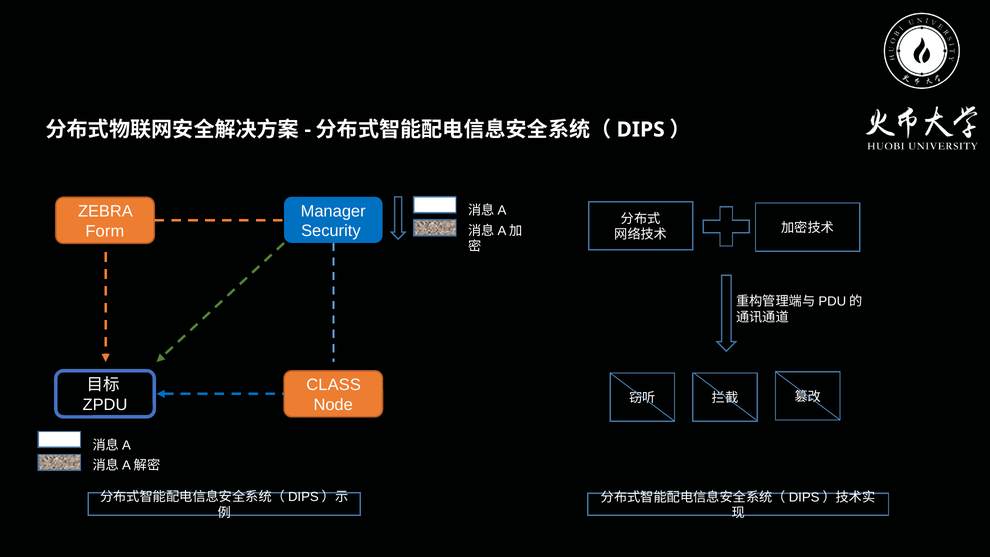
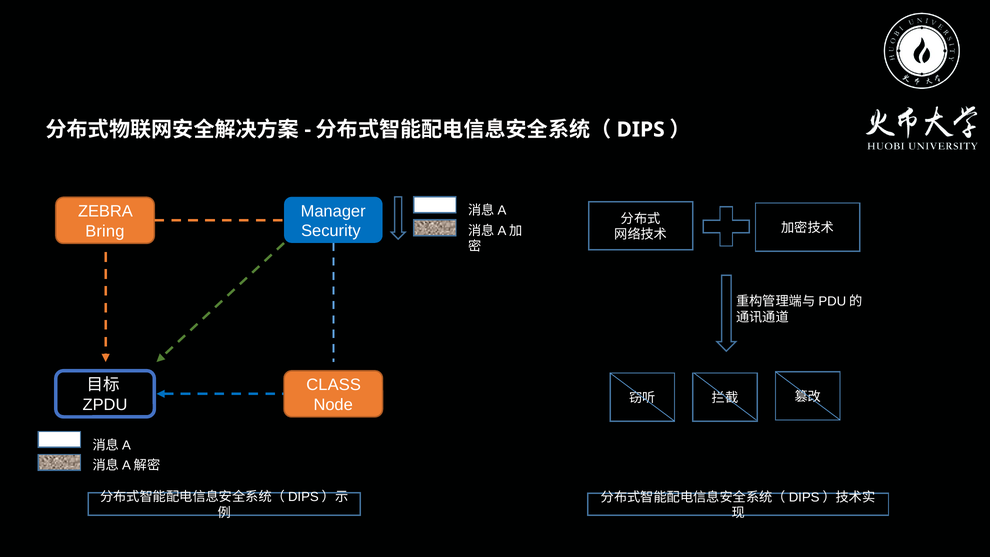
Form: Form -> Bring (105, 231)
